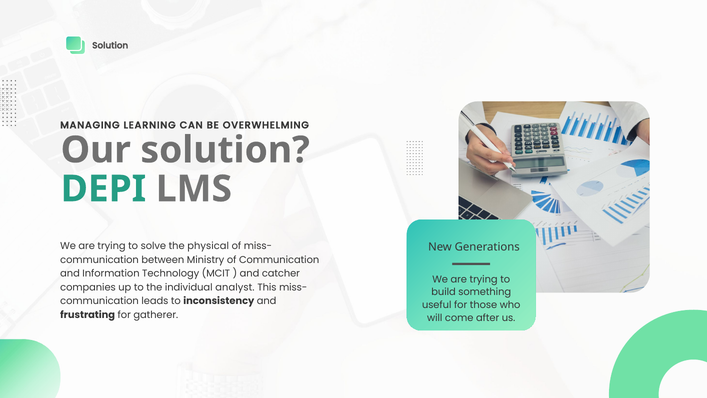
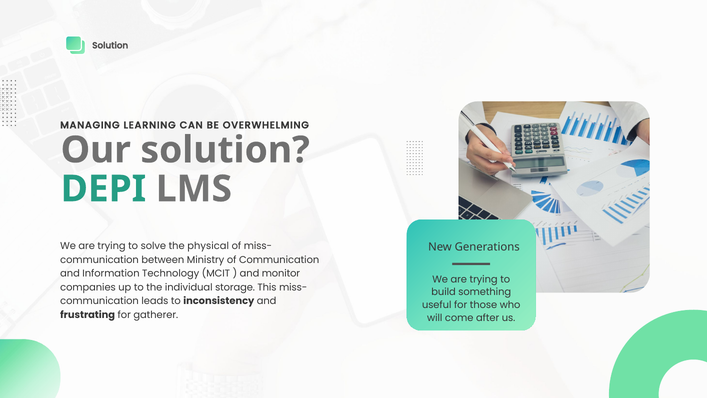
catcher: catcher -> monitor (281, 273)
analyst: analyst -> storage (235, 287)
